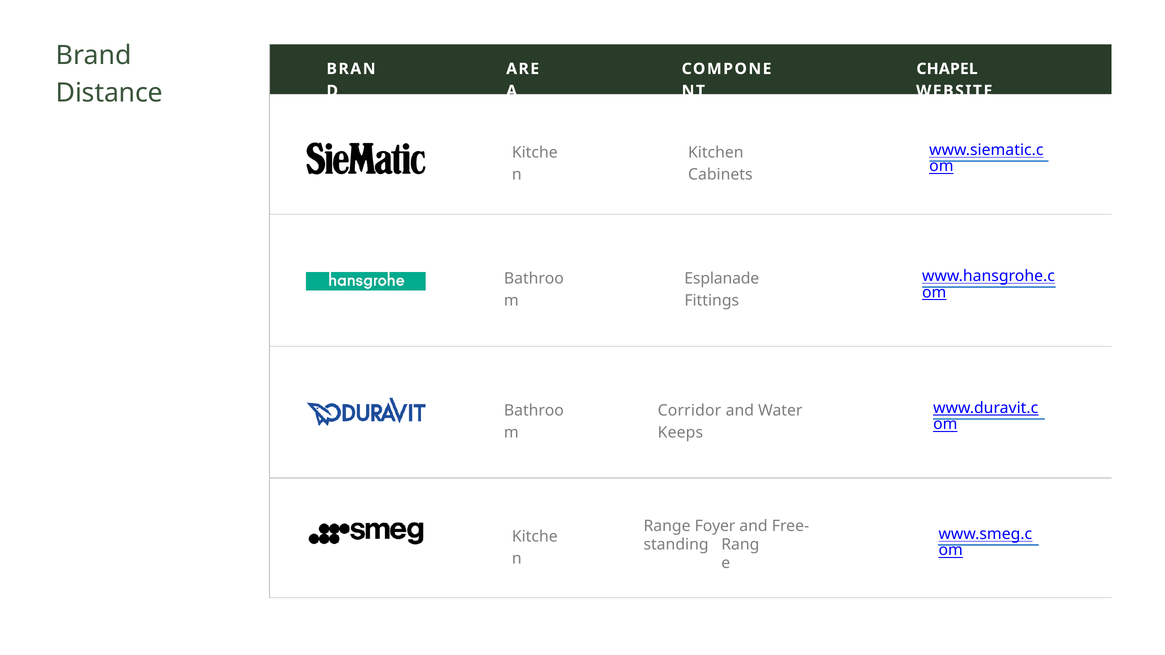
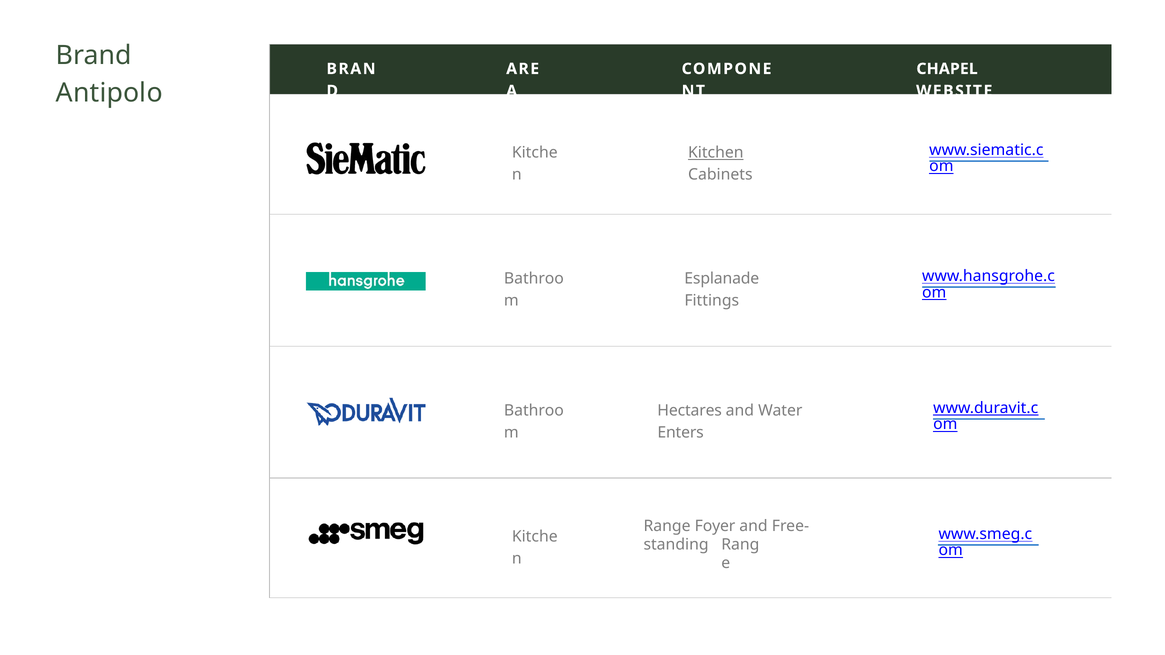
Distance: Distance -> Antipolo (109, 93)
Kitchen underline: none -> present (716, 153)
Corridor: Corridor -> Hectares (690, 411)
Keeps: Keeps -> Enters (681, 433)
